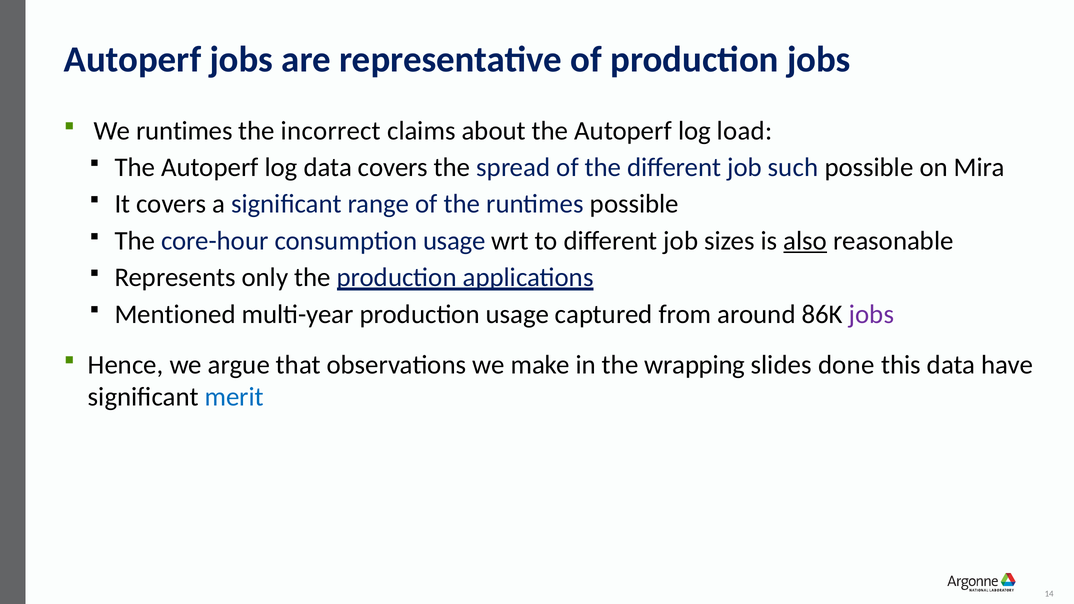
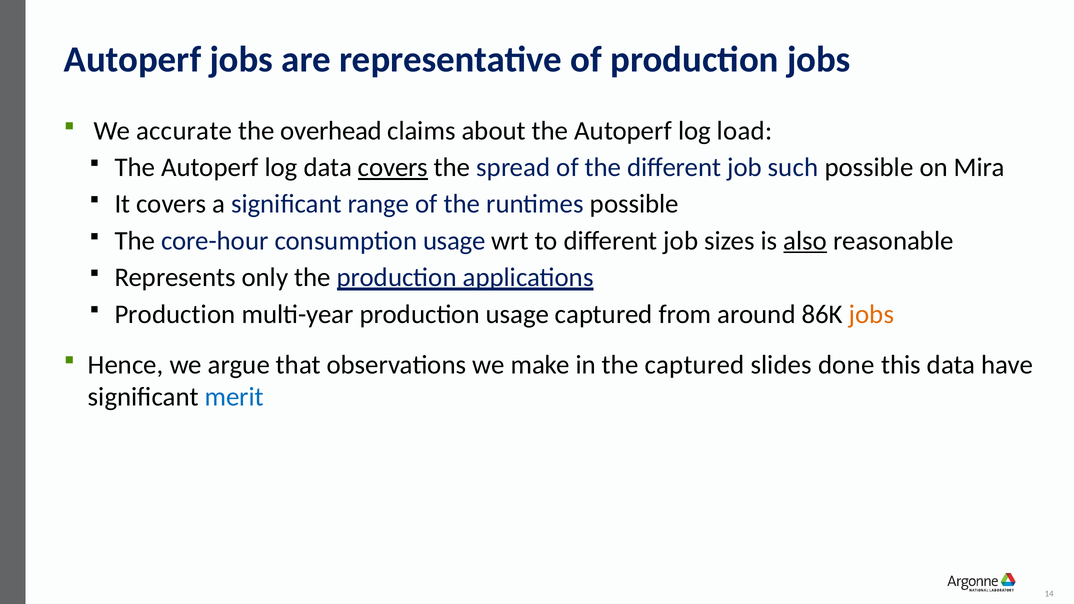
We runtimes: runtimes -> accurate (184, 131)
incorrect: incorrect -> overhead (331, 131)
covers underline: none -> present (393, 167)
Mentioned: Mentioned -> Production (175, 314)
jobs colour: purple -> orange (871, 314)
the wrapping: wrapping -> captured (694, 365)
